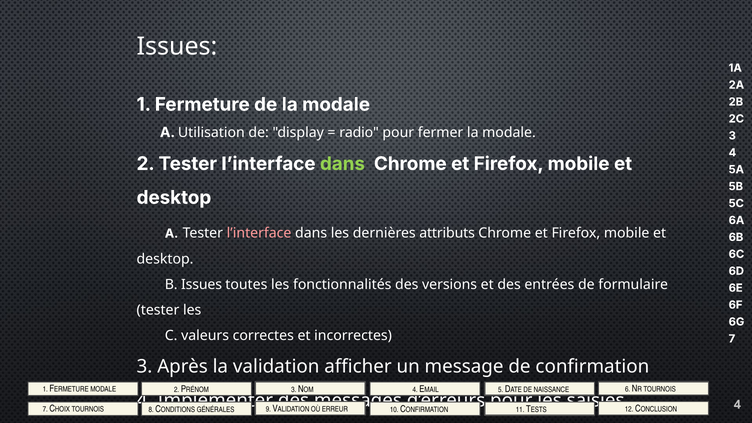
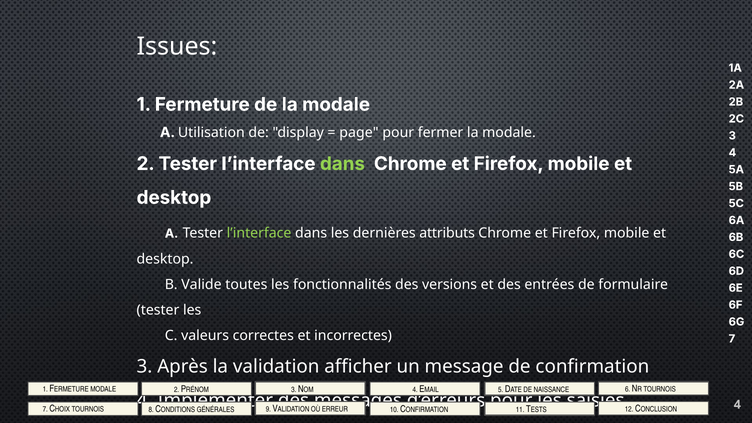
radio: radio -> page (359, 132)
l’interface colour: pink -> light green (259, 233)
B Issues: Issues -> Valide (201, 285)
